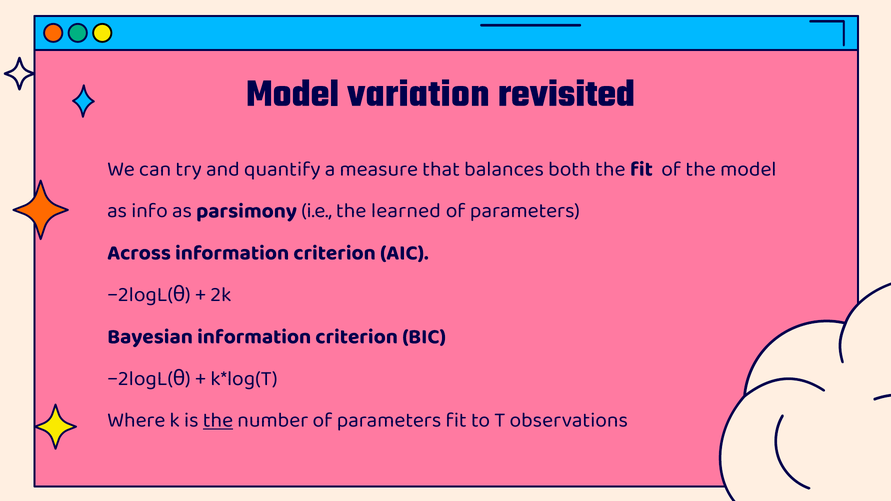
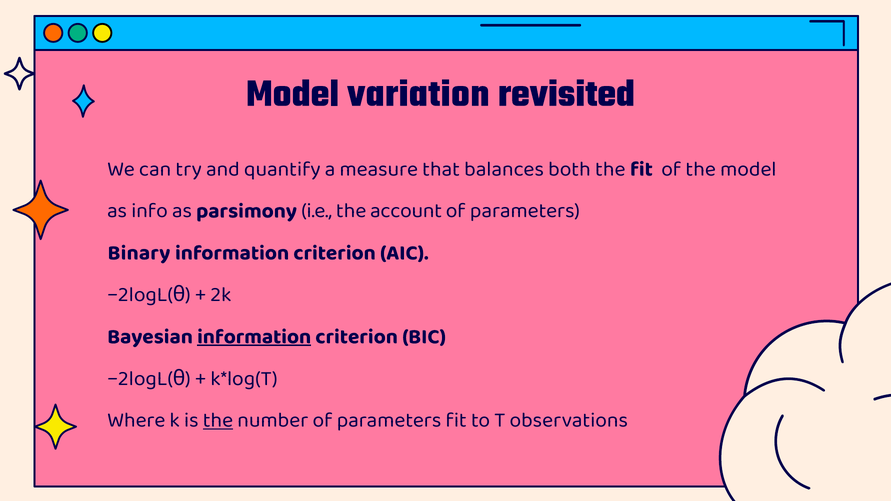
learned: learned -> account (406, 211)
Across: Across -> Binary (139, 253)
information underline: none -> present (254, 336)
